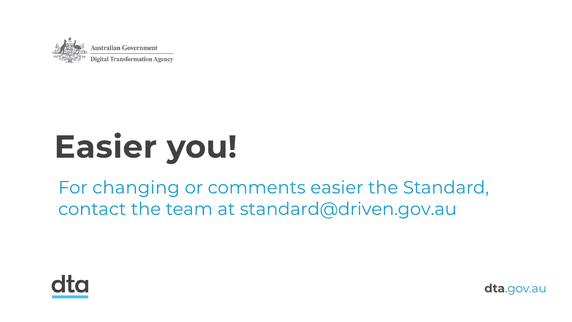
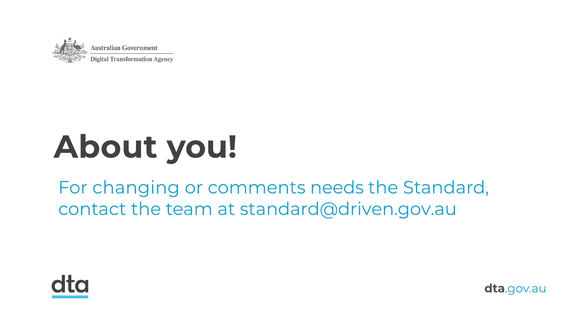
Easier: Easier -> About (106, 147)
comments easier: easier -> needs (337, 187)
